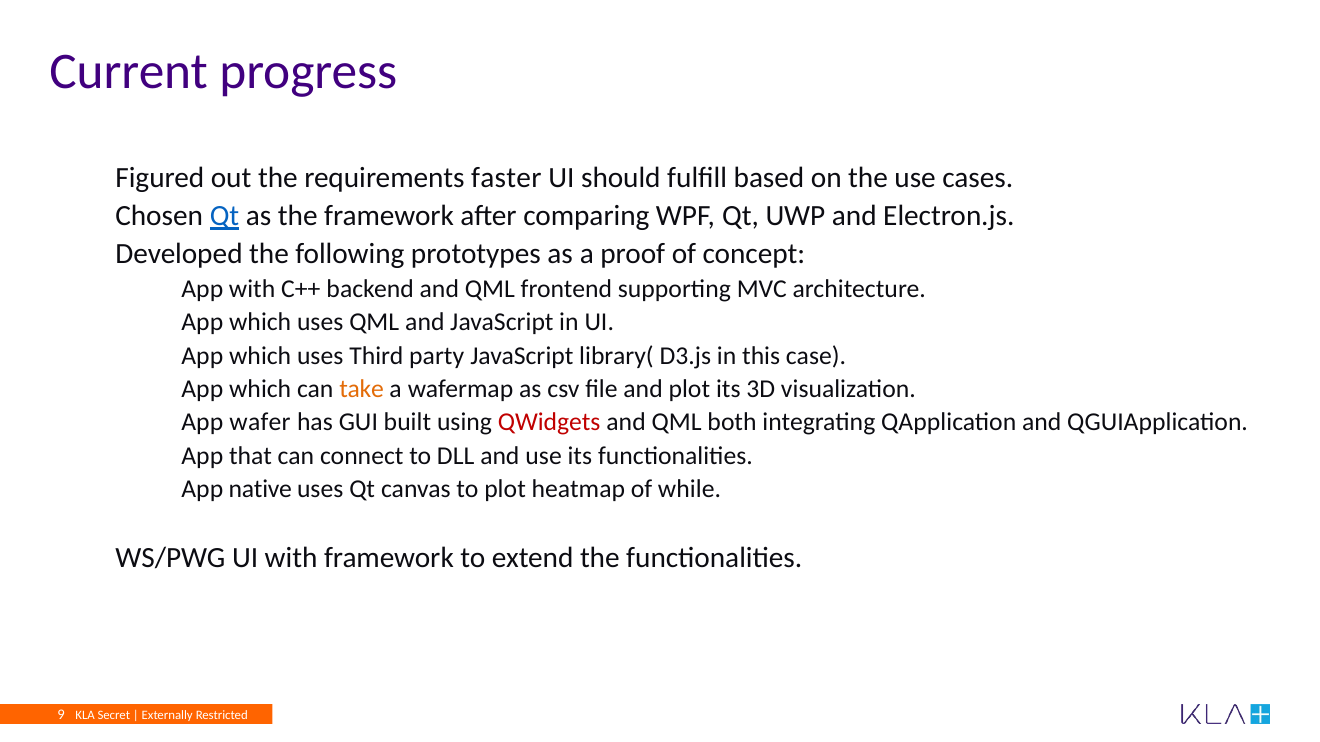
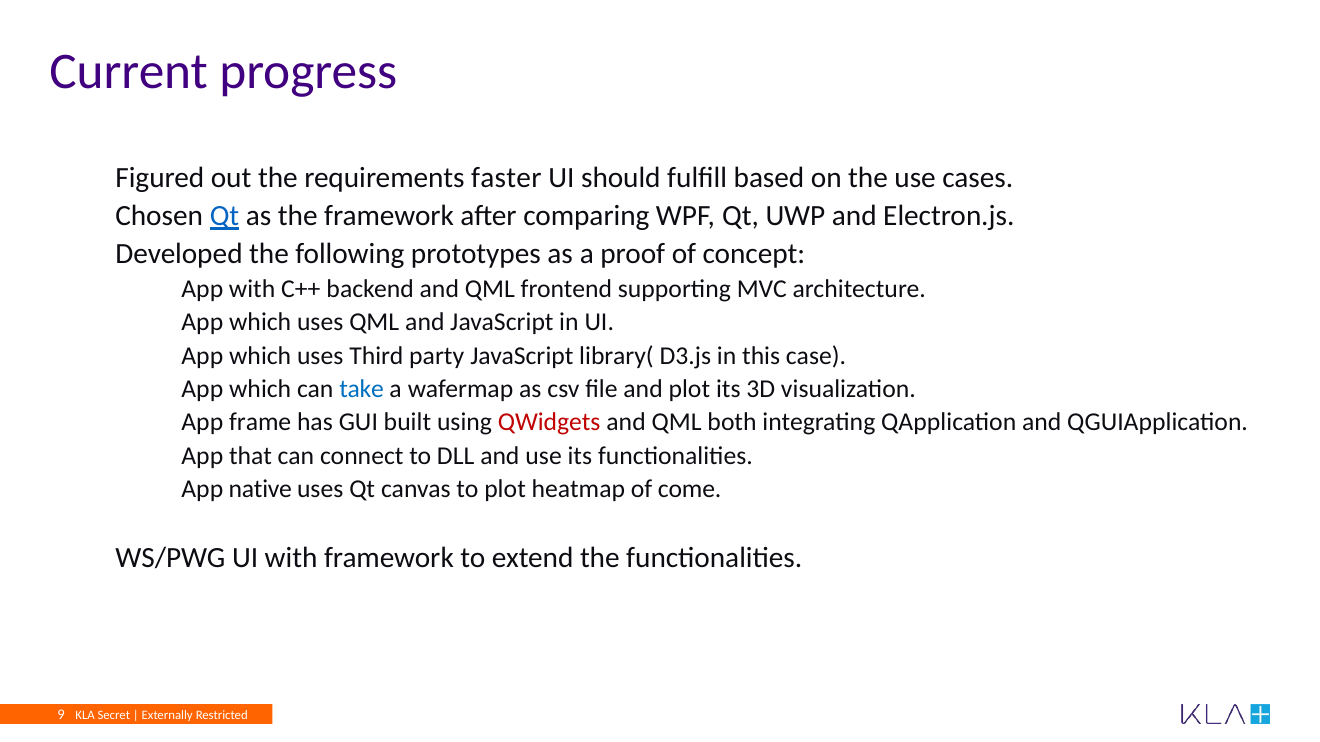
take colour: orange -> blue (362, 389)
wafer: wafer -> frame (260, 423)
while: while -> come (690, 489)
